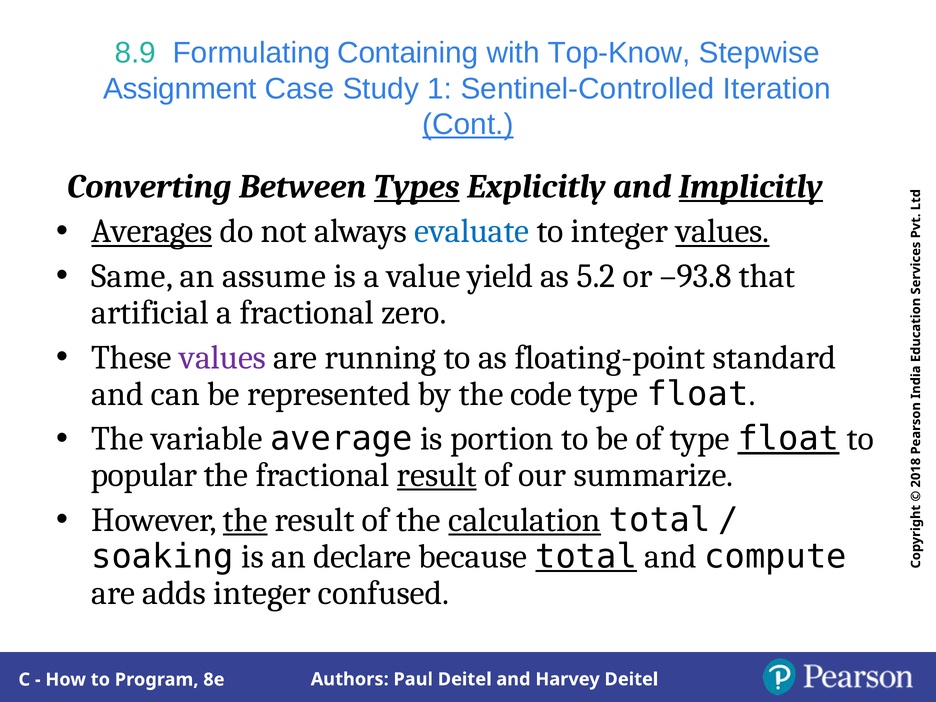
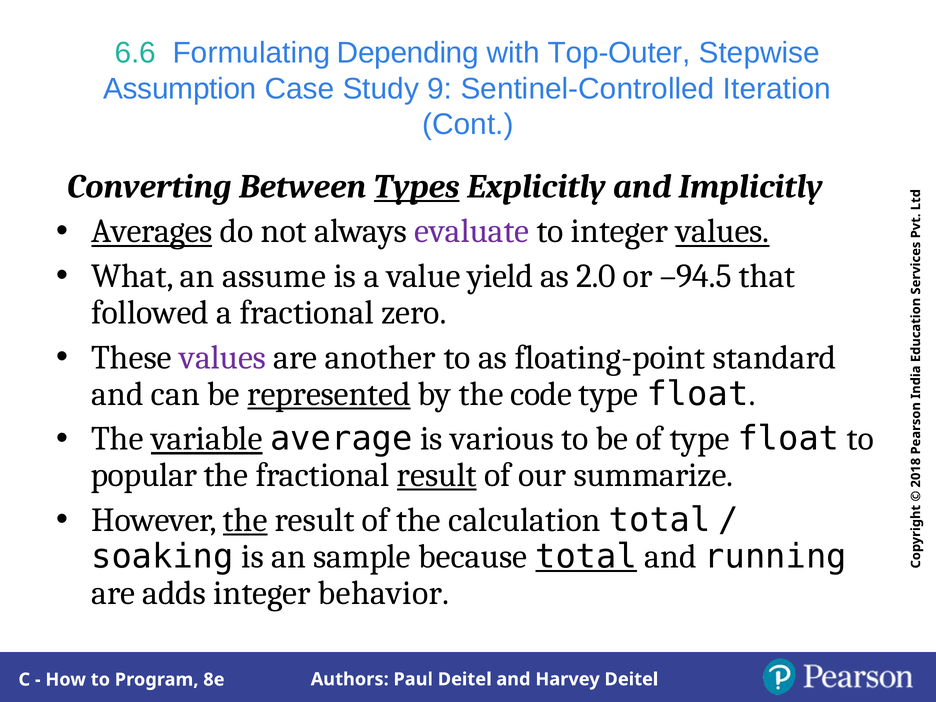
8.9: 8.9 -> 6.6 (135, 53)
Containing: Containing -> Depending (408, 53)
Top-Know: Top-Know -> Top-Outer (619, 53)
Assignment: Assignment -> Assumption (180, 89)
Study 1: 1 -> 9 (440, 89)
Cont underline: present -> none (468, 125)
Implicitly underline: present -> none (751, 187)
evaluate colour: blue -> purple (472, 231)
Same: Same -> What (132, 276)
5.2: 5.2 -> 2.0 (596, 276)
–93.8: –93.8 -> –94.5 (696, 276)
artificial: artificial -> followed (150, 313)
running: running -> another (380, 357)
represented underline: none -> present (329, 394)
variable underline: none -> present (207, 439)
portion: portion -> various (502, 439)
float underline: present -> none (788, 439)
calculation underline: present -> none (525, 520)
declare: declare -> sample (362, 556)
compute: compute -> running (776, 556)
confused: confused -> behavior (384, 593)
